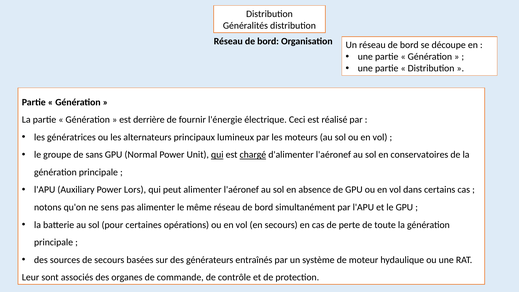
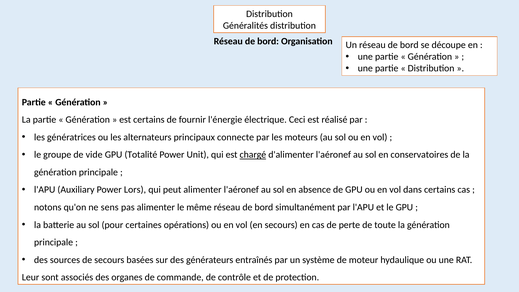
est derrière: derrière -> certains (149, 120)
lumineux: lumineux -> connecte (236, 137)
sans: sans -> vide (94, 155)
Normal: Normal -> Totalité (141, 155)
qui underline: present -> none (217, 155)
